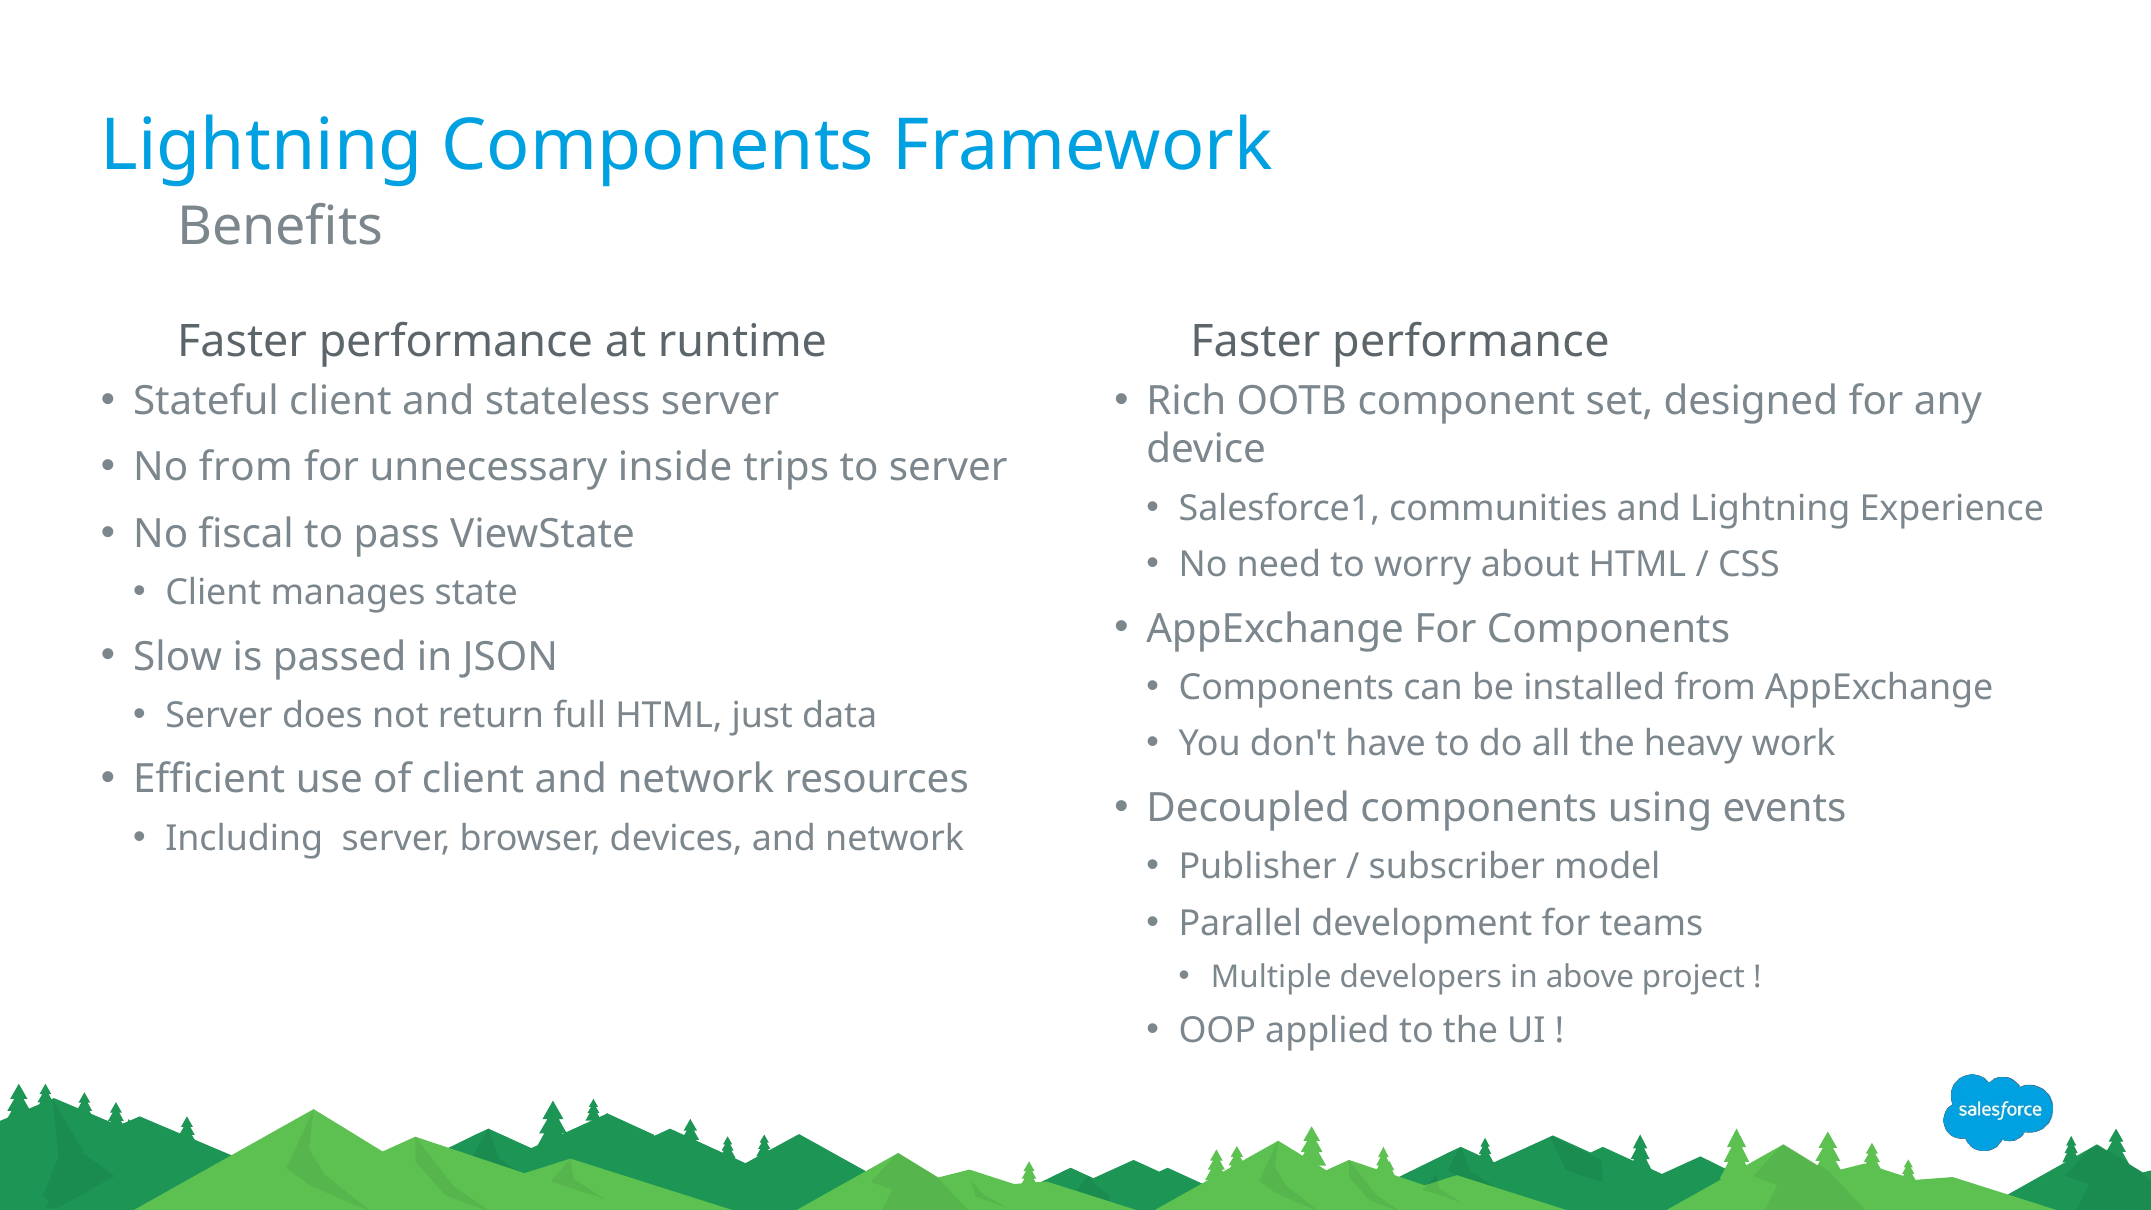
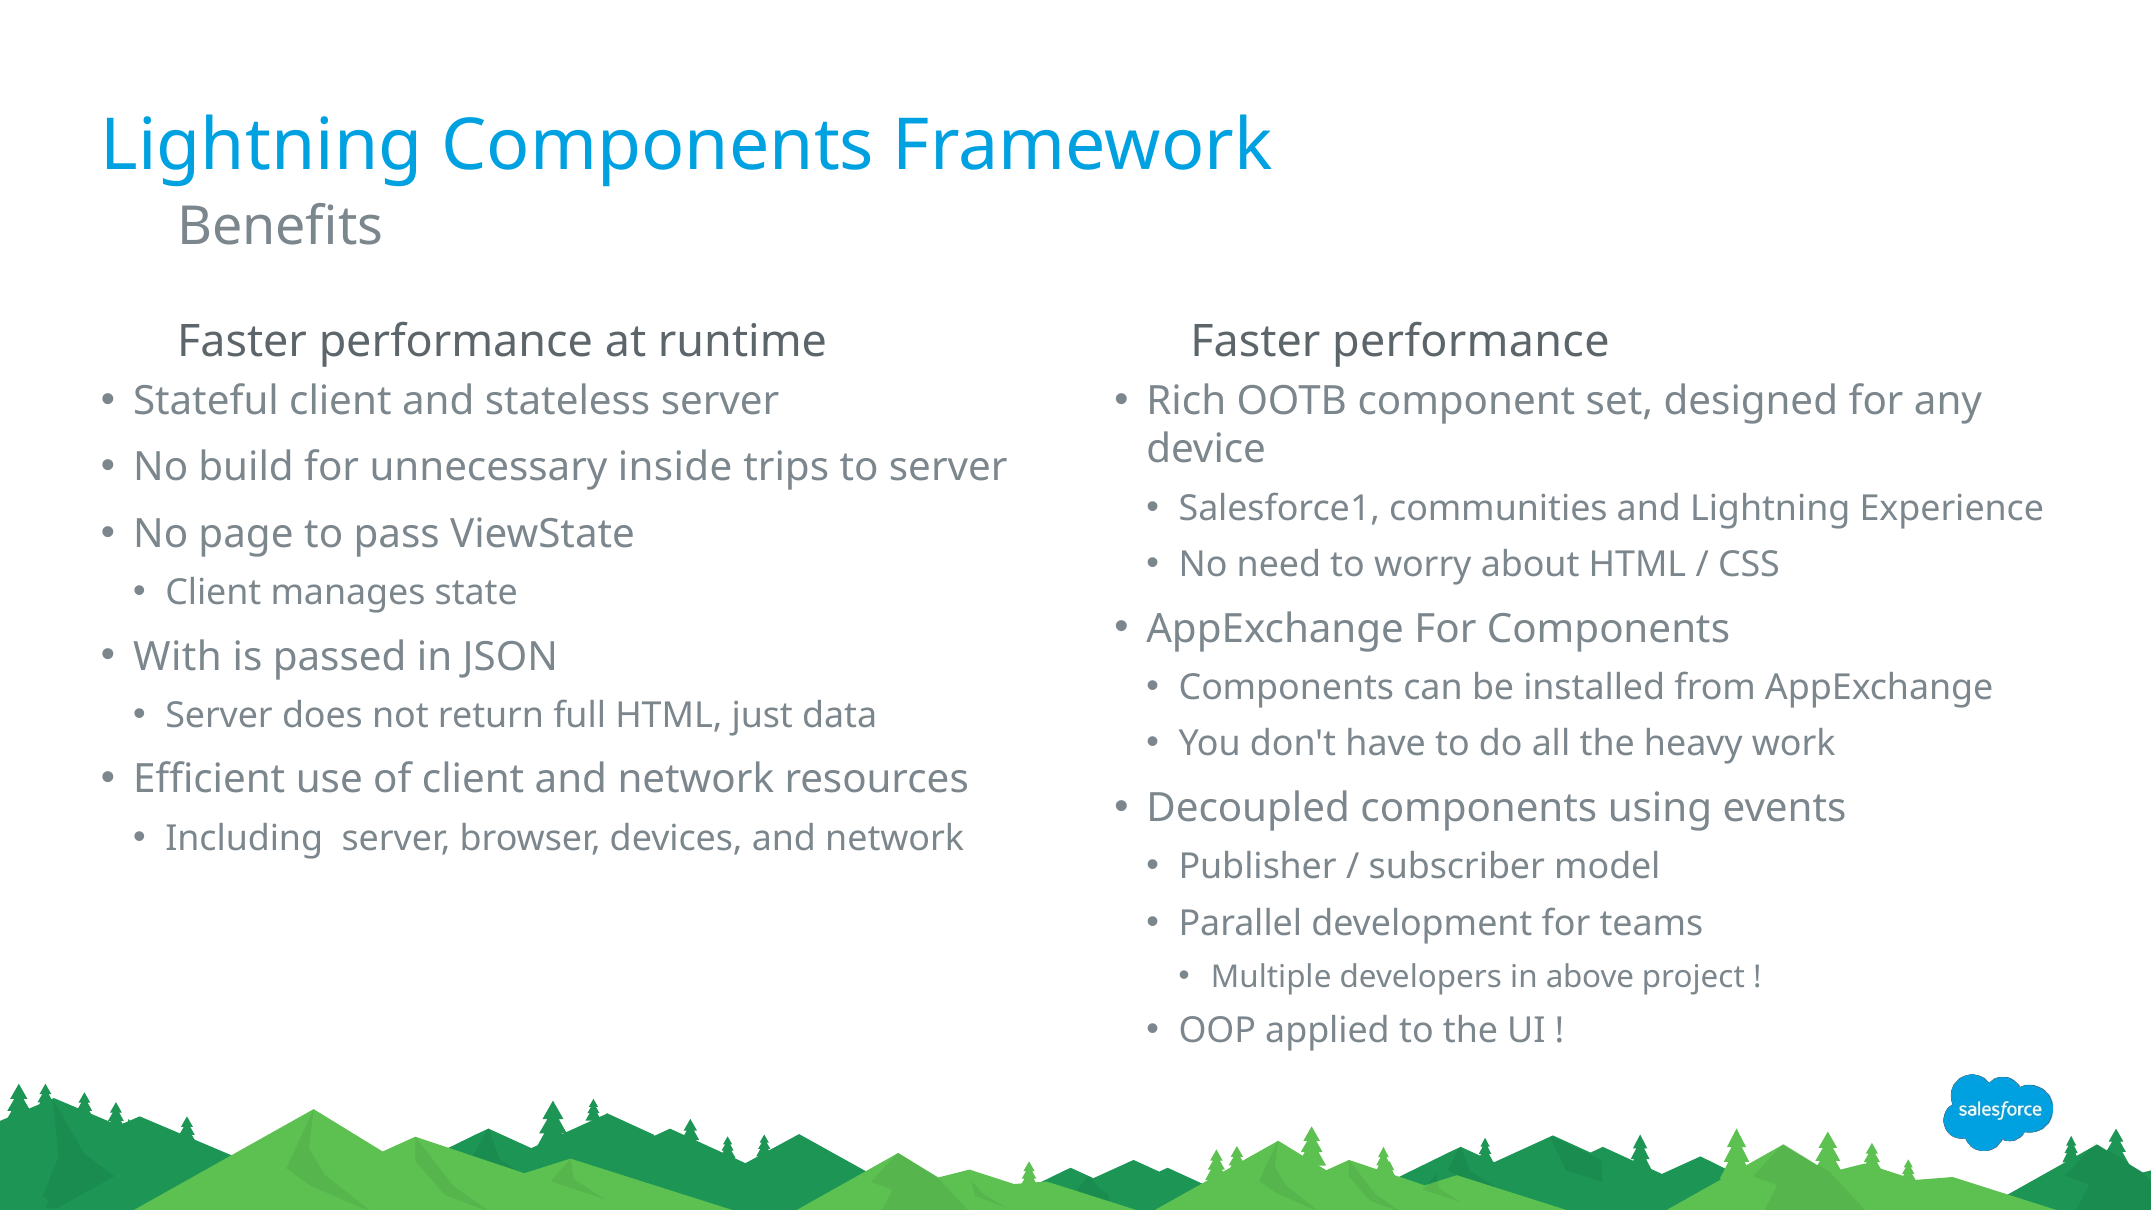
No from: from -> build (246, 468)
fiscal: fiscal -> page (246, 534)
Slow: Slow -> With (177, 657)
